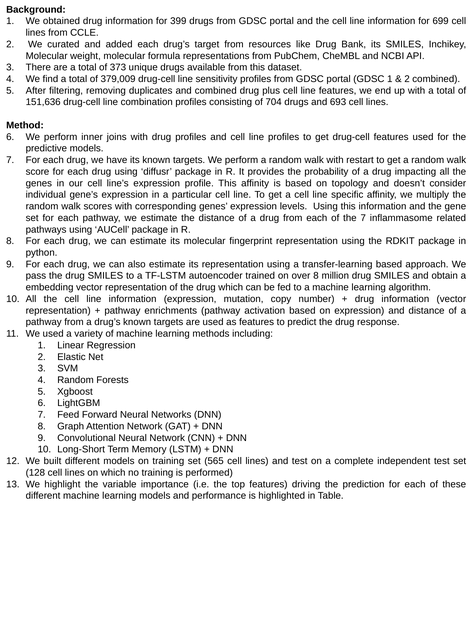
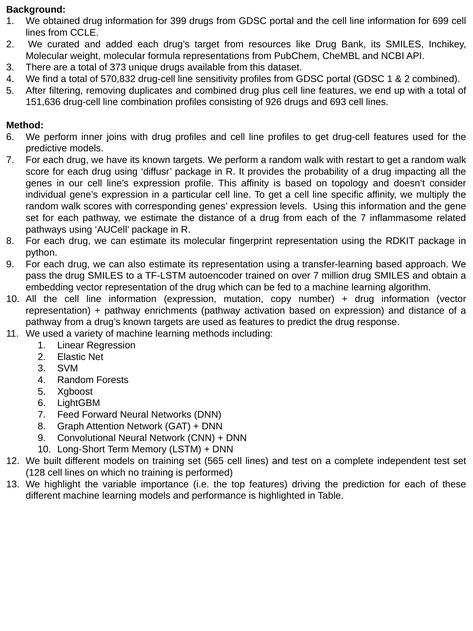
379,009: 379,009 -> 570,832 (118, 79)
704: 704 -> 926 (274, 102)
over 8: 8 -> 7 (316, 276)
